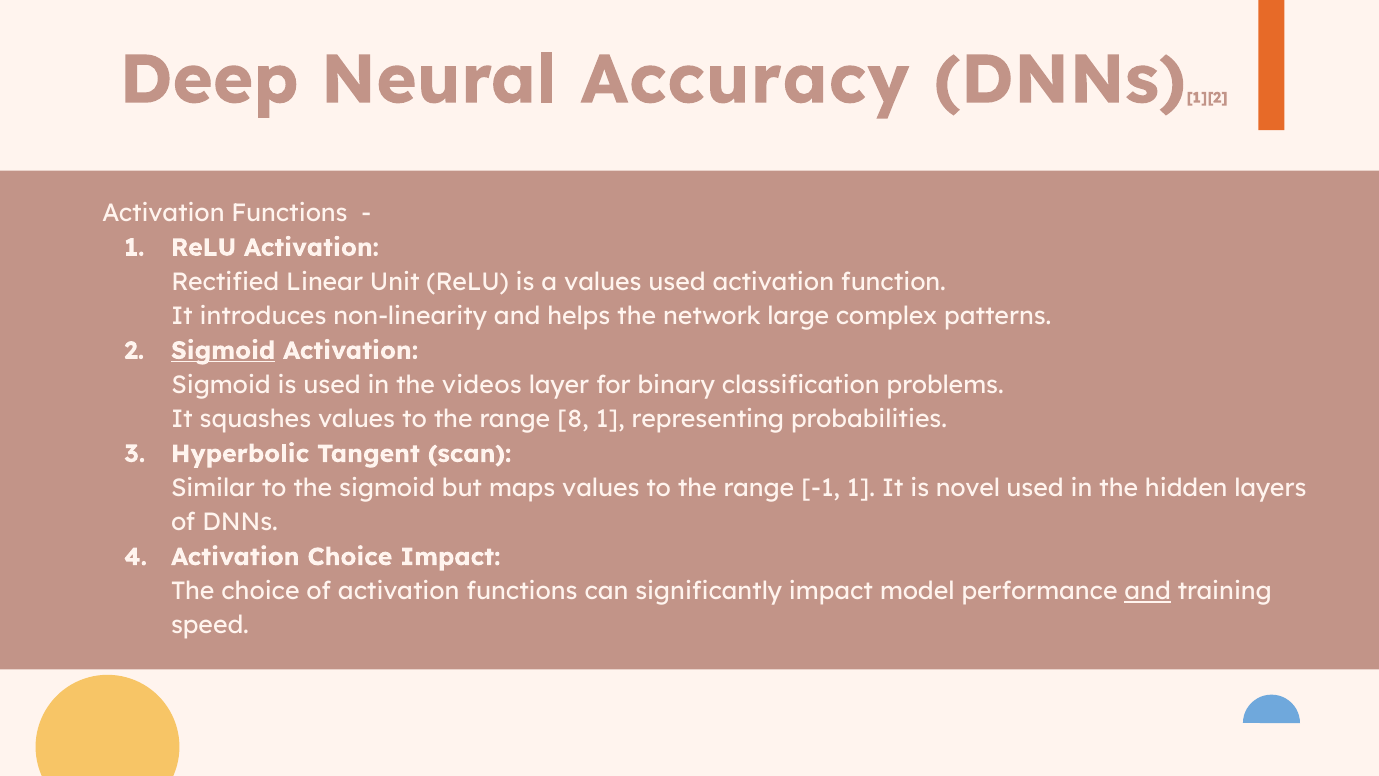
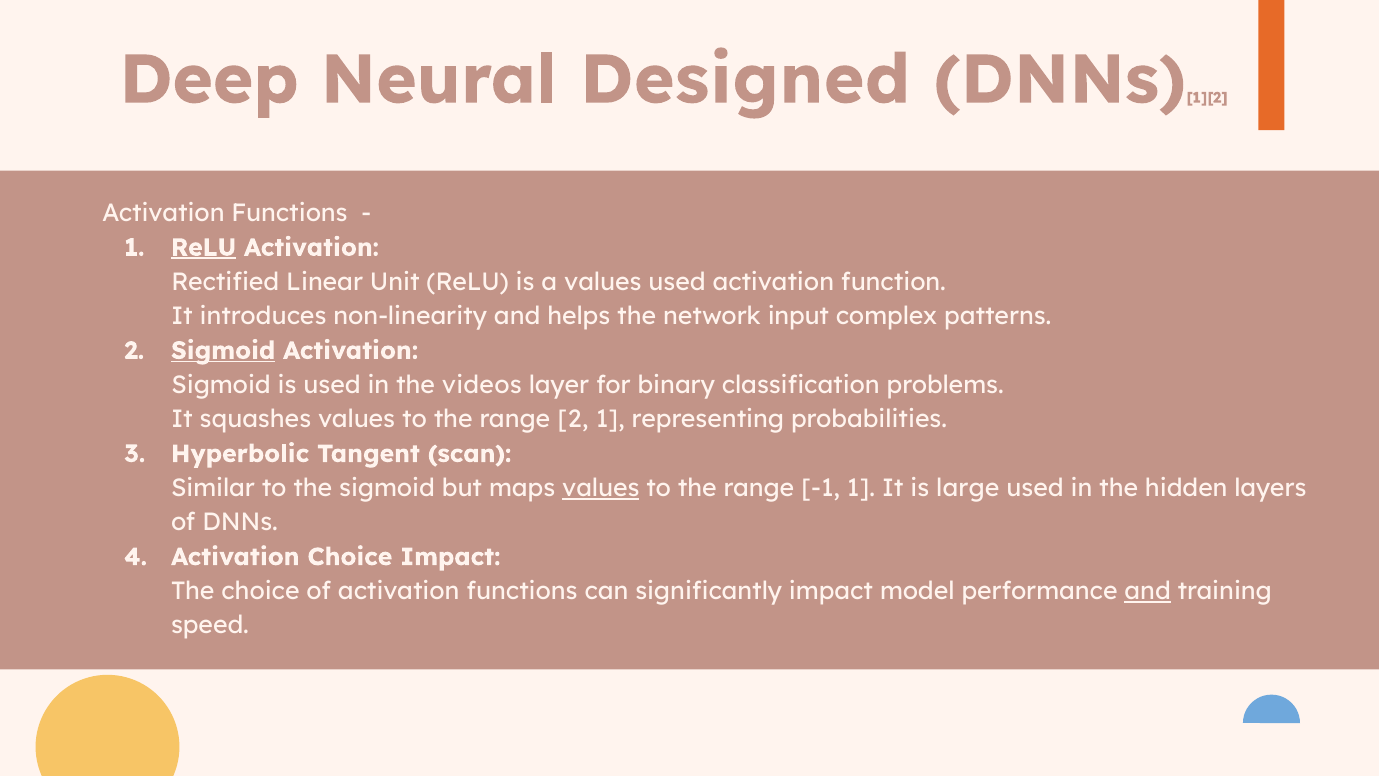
Accuracy: Accuracy -> Designed (745, 80)
ReLU underline: none -> present (204, 247)
large: large -> input (798, 316)
range 8: 8 -> 2 (573, 419)
values underline: none -> present (601, 488)
novel: novel -> large (968, 488)
